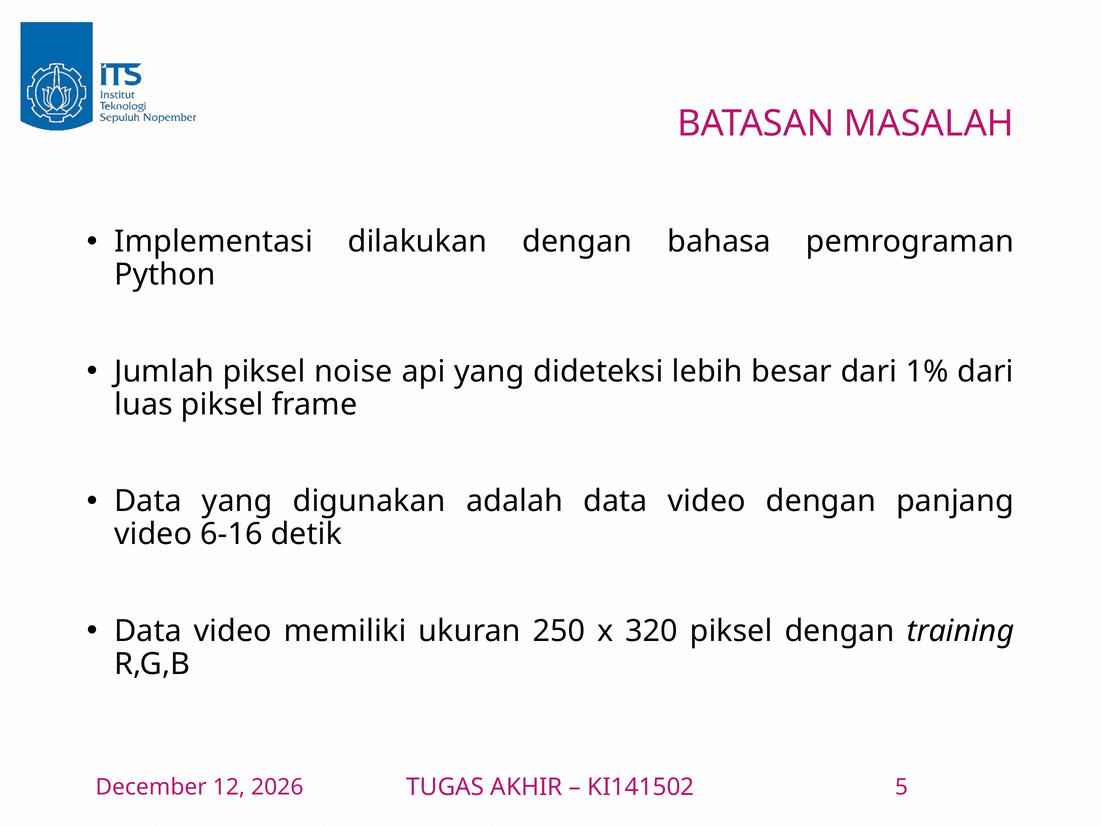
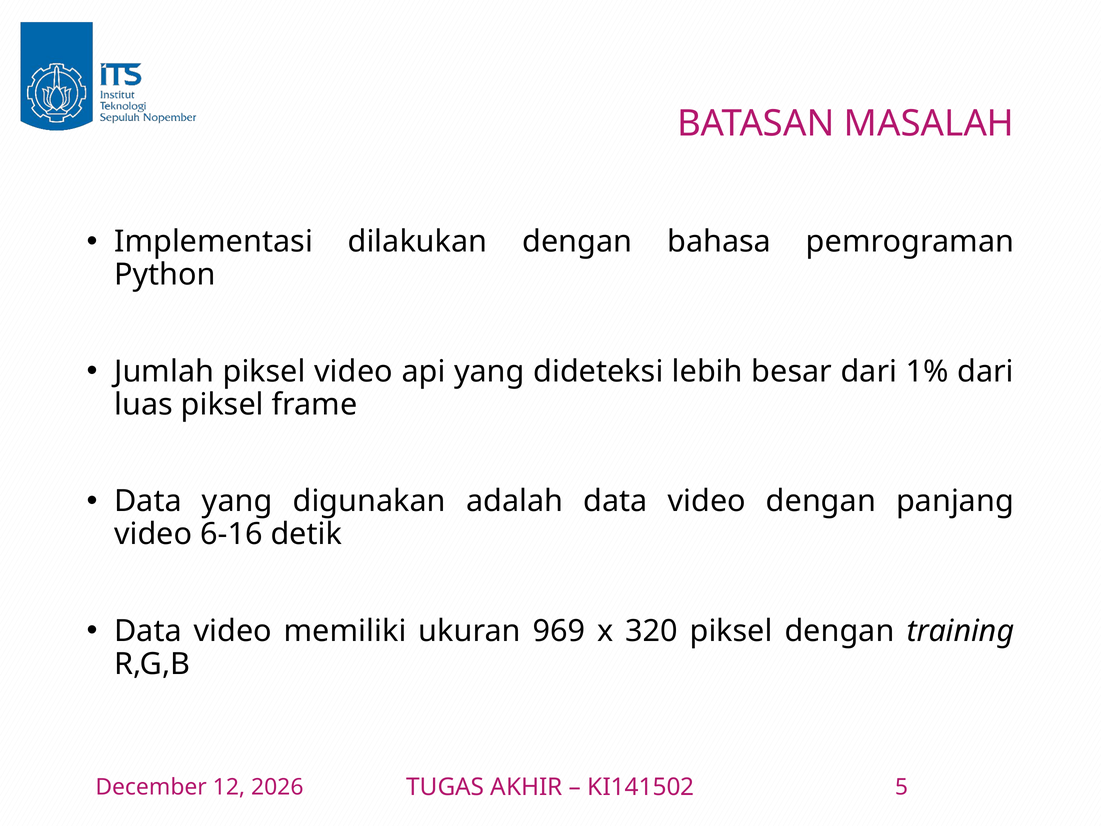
piksel noise: noise -> video (354, 371)
250: 250 -> 969 (559, 631)
